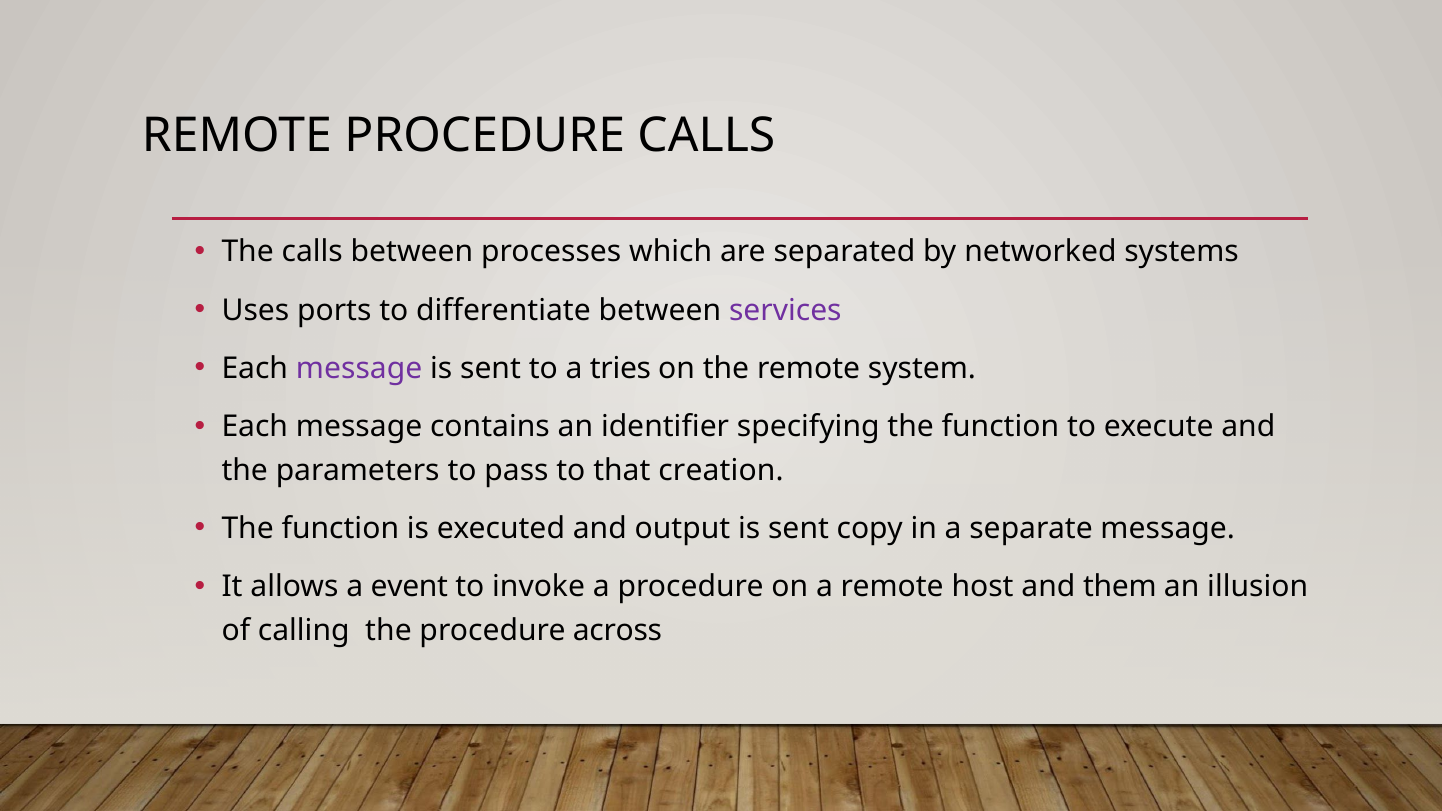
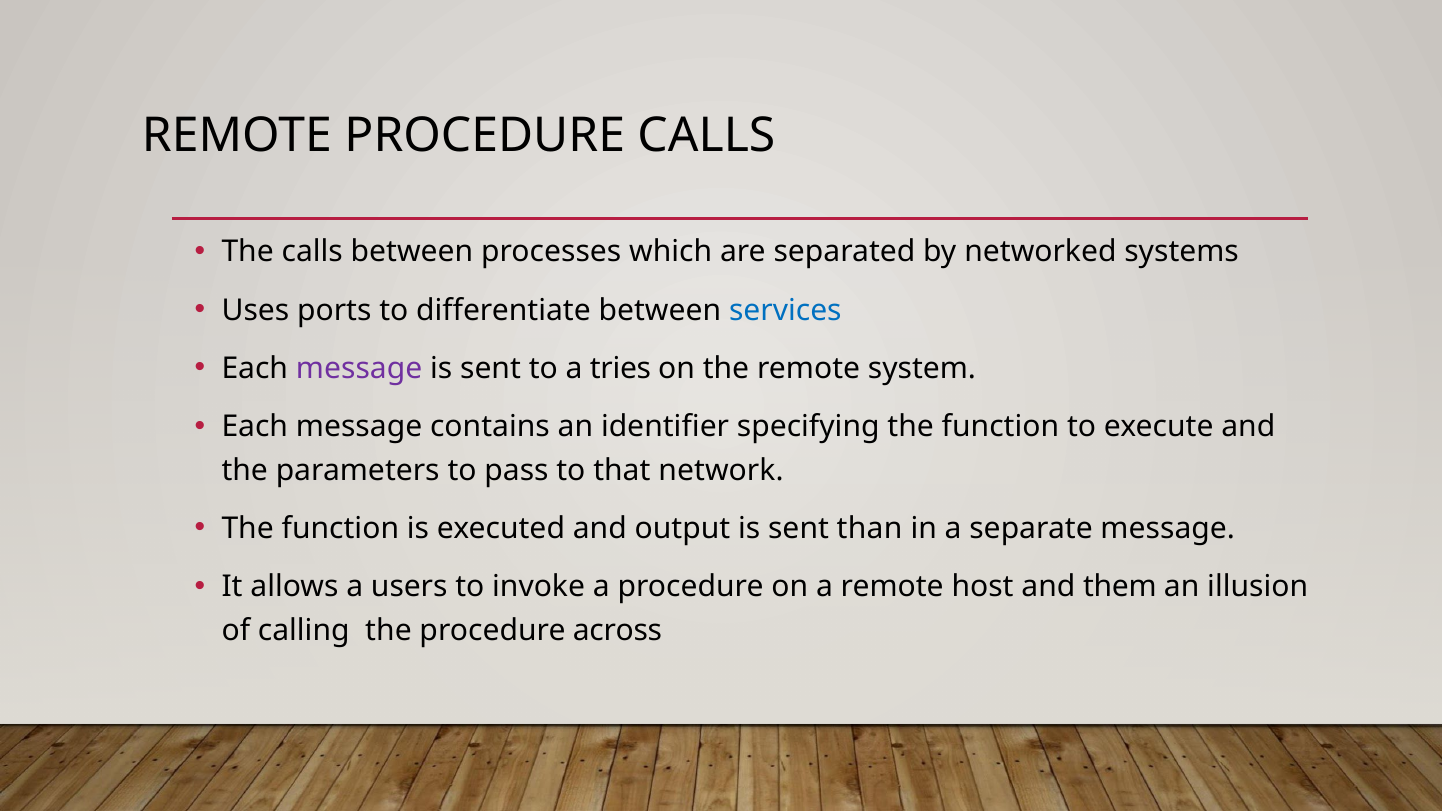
services colour: purple -> blue (785, 310)
creation: creation -> network (721, 470)
copy: copy -> than (870, 529)
event: event -> users (409, 587)
